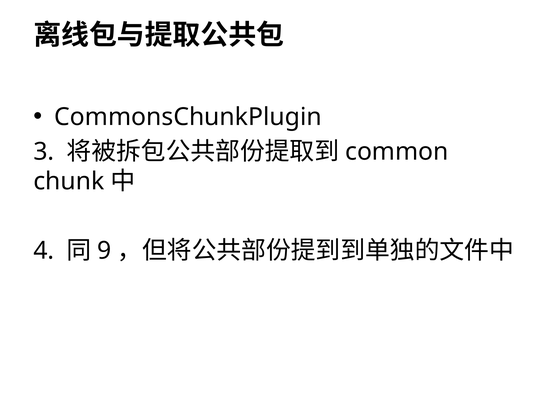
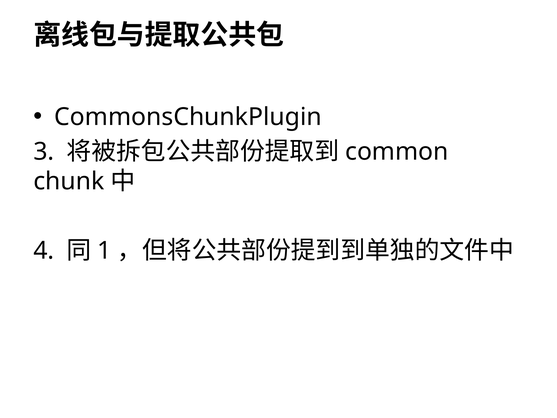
9: 9 -> 1 (104, 251)
